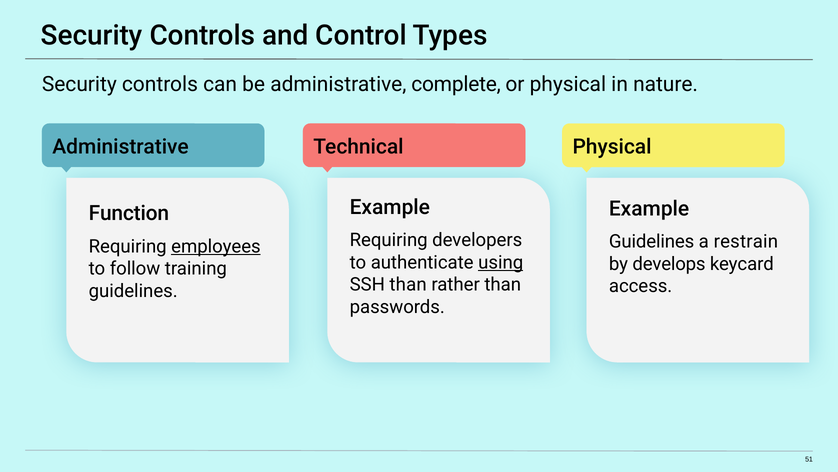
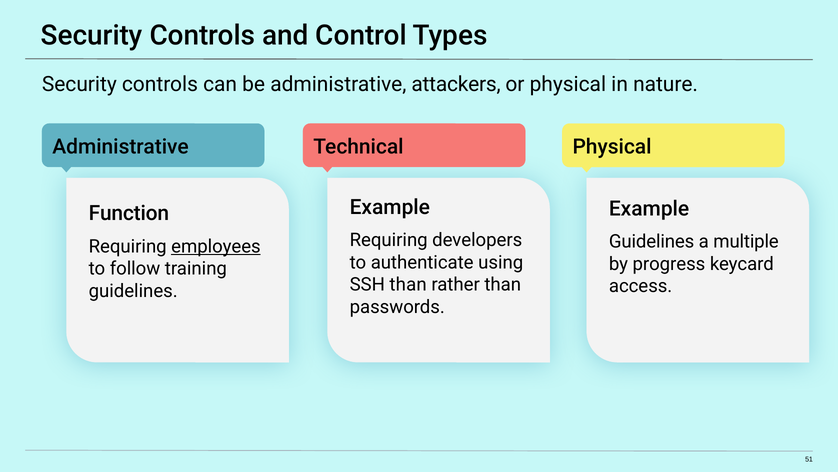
complete: complete -> attackers (456, 84)
restrain: restrain -> multiple (746, 241)
using underline: present -> none (501, 262)
develops: develops -> progress (669, 264)
